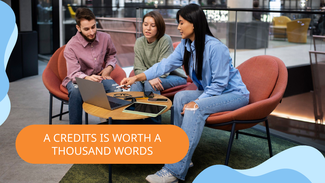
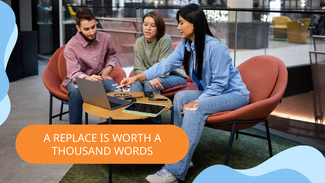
CREDITS: CREDITS -> REPLACE (75, 138)
